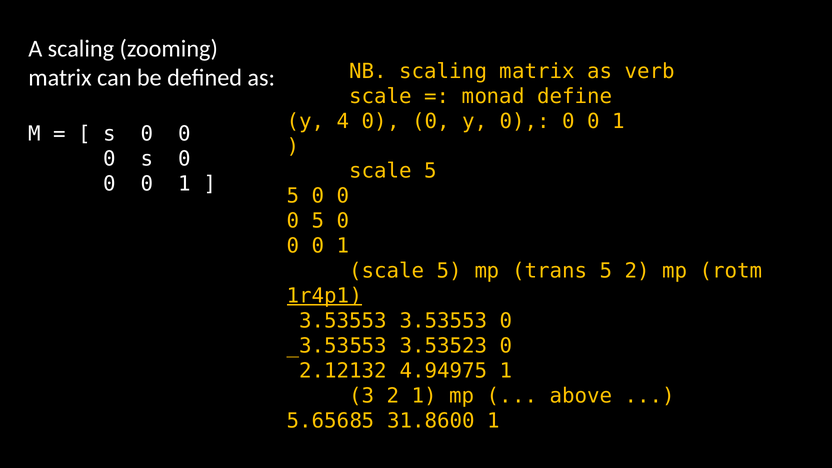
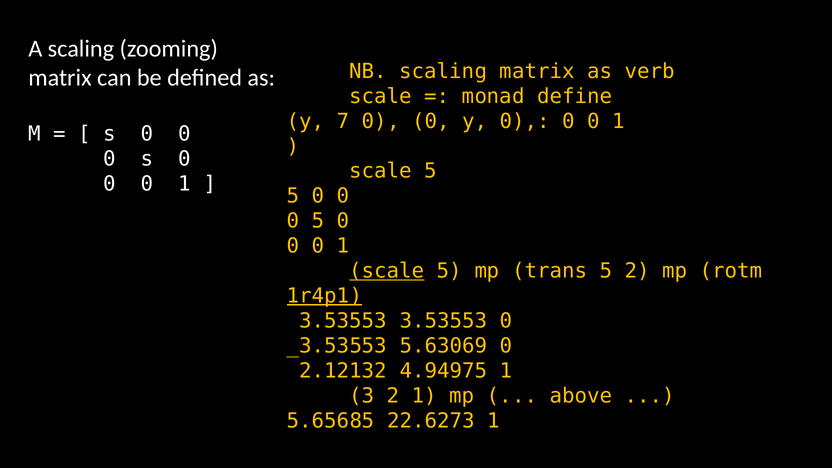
4: 4 -> 7 (343, 121)
scale underline: none -> present (387, 271)
3.53523: 3.53523 -> 5.63069 (443, 346)
31.8600: 31.8600 -> 22.6273 (431, 421)
